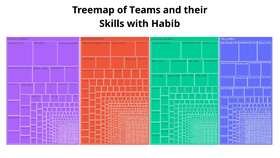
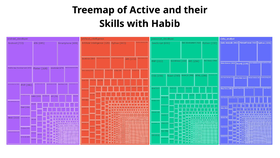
Teams: Teams -> Active (145, 10)
